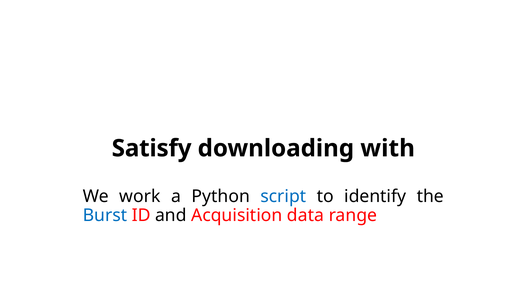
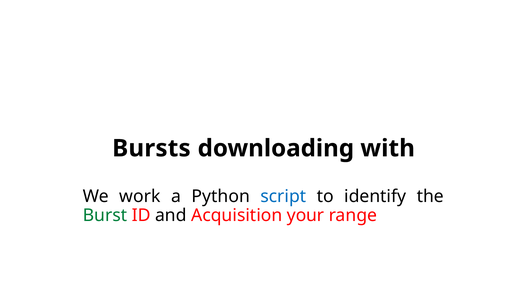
Satisfy: Satisfy -> Bursts (151, 148)
Burst colour: blue -> green (105, 215)
data: data -> your (306, 215)
